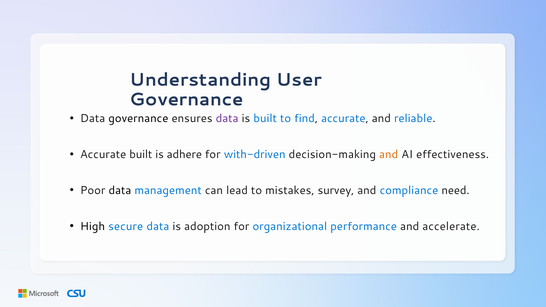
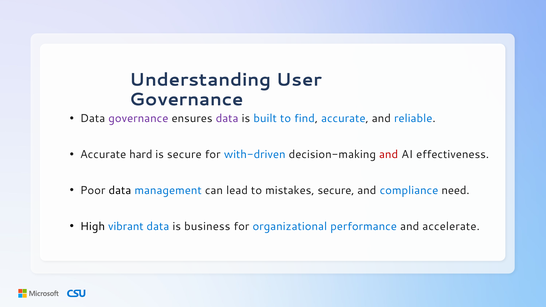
governance colour: black -> purple (138, 118)
Accurate built: built -> hard (141, 154)
is adhere: adhere -> secure (184, 154)
and colour: orange -> red (389, 154)
mistakes survey: survey -> secure (336, 190)
secure: secure -> vibrant (126, 226)
adoption: adoption -> business (207, 226)
